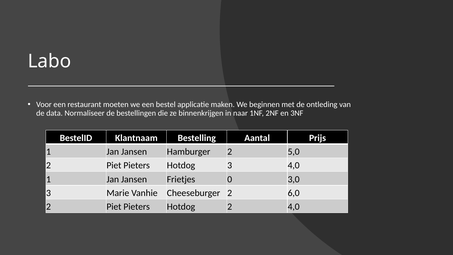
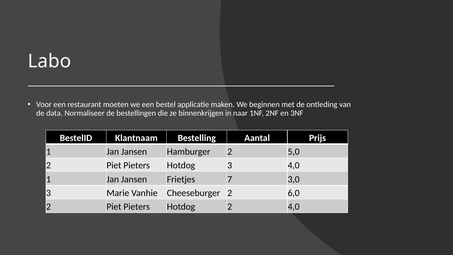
0: 0 -> 7 (230, 179)
